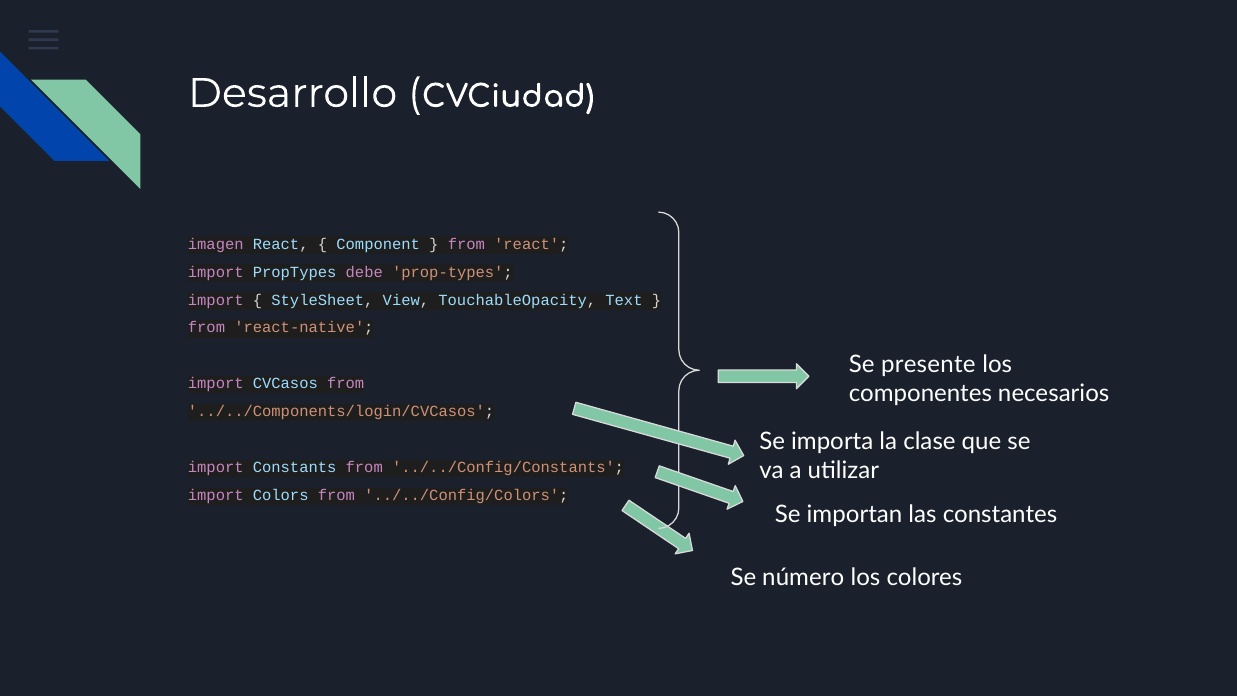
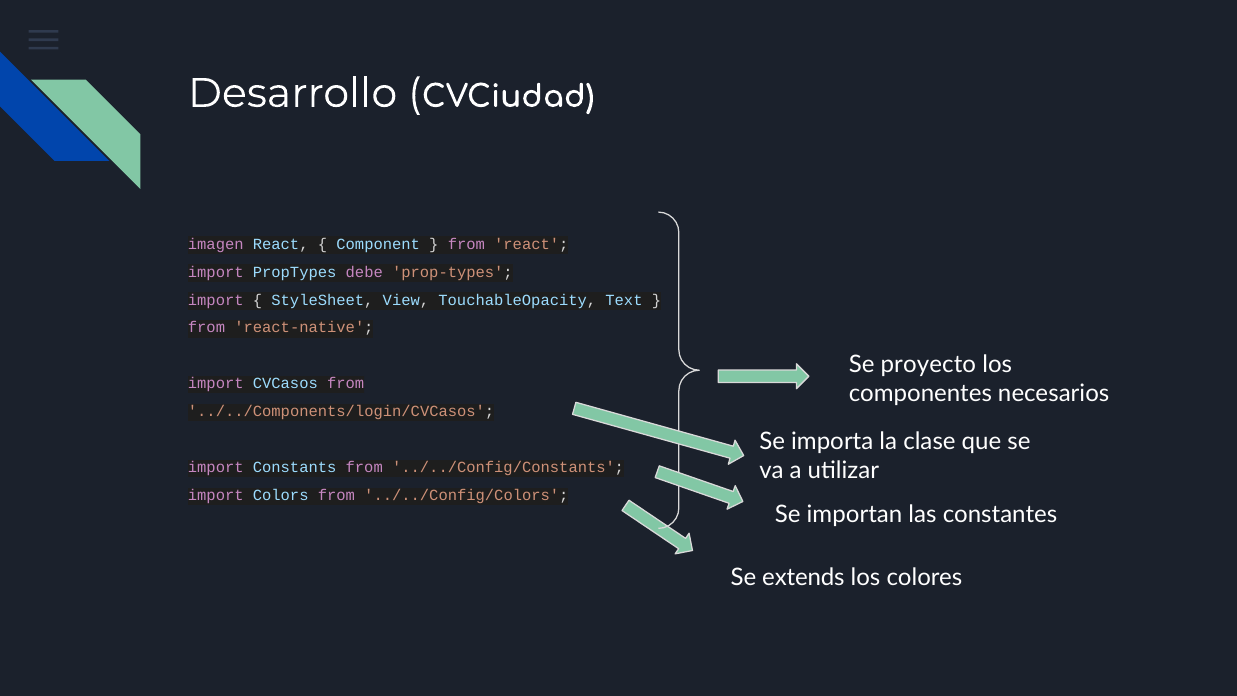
presente: presente -> proyecto (928, 365)
número: número -> extends (803, 577)
